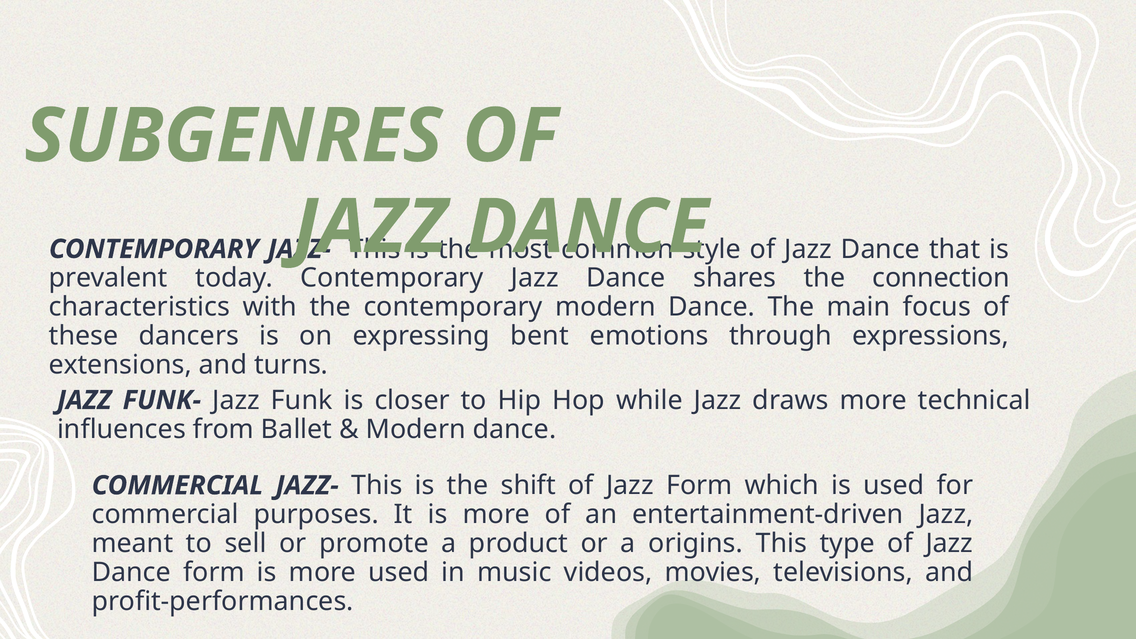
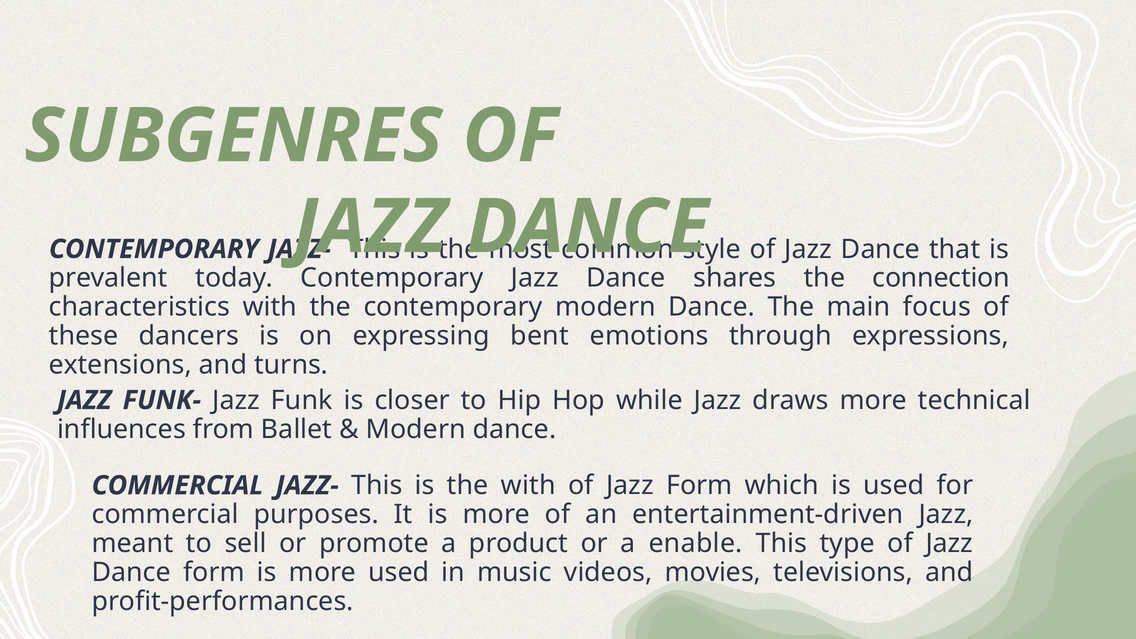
the shift: shift -> with (528, 486)
origins: origins -> enable (696, 543)
